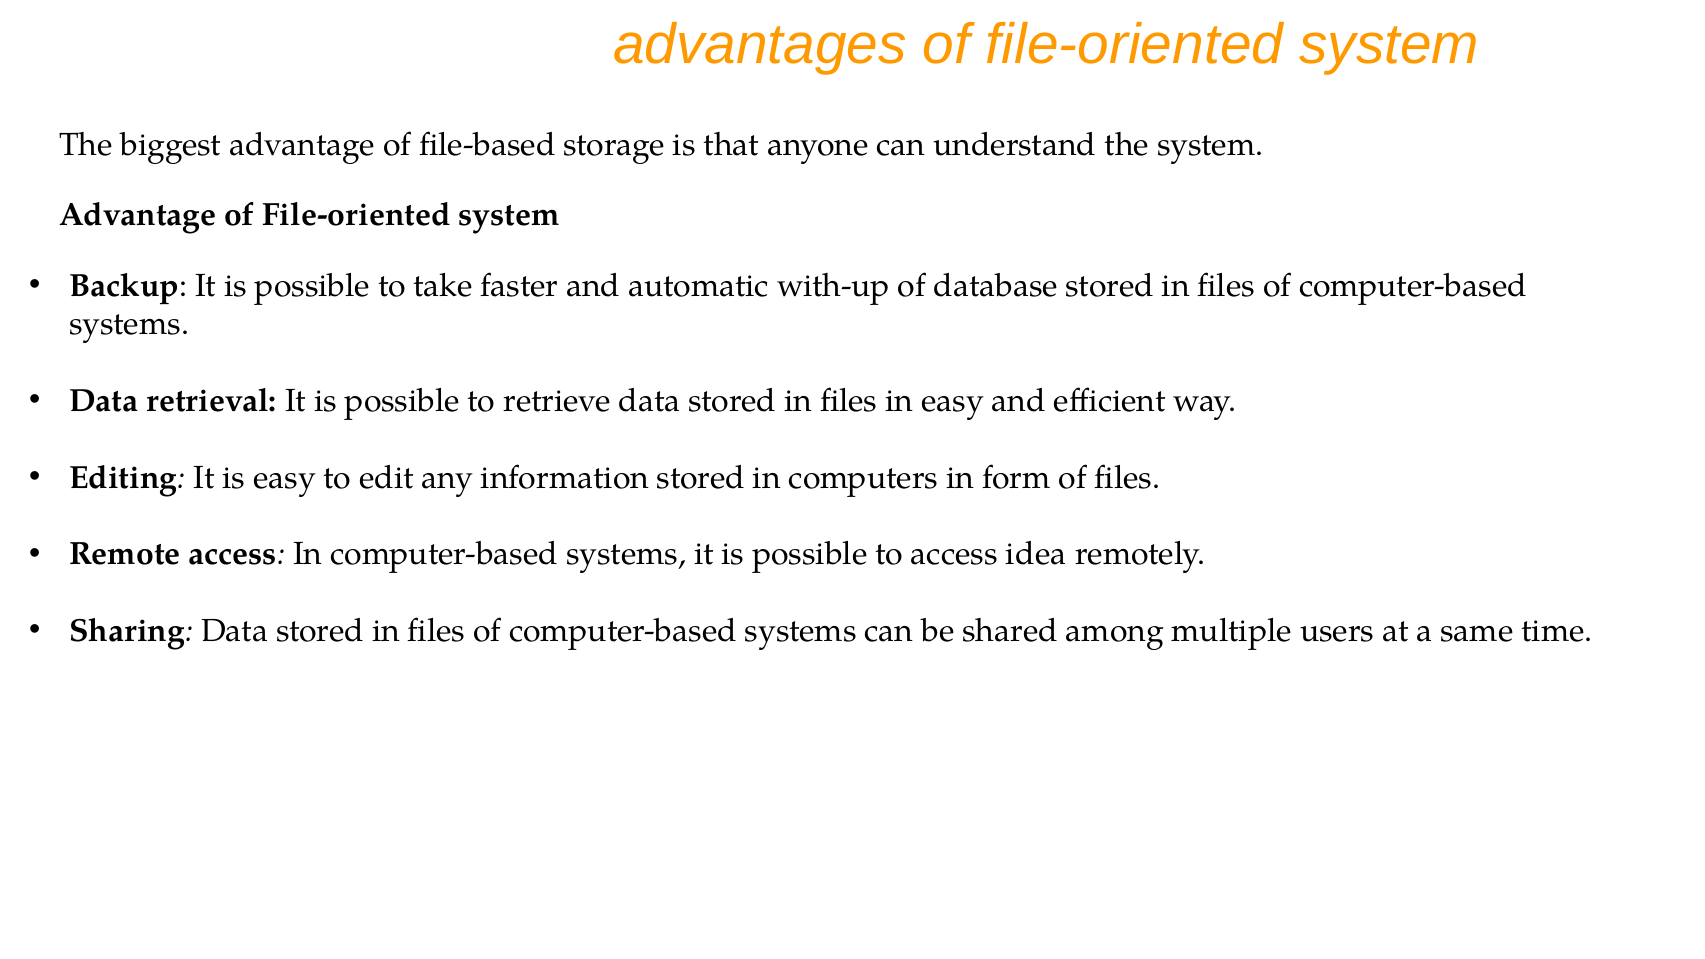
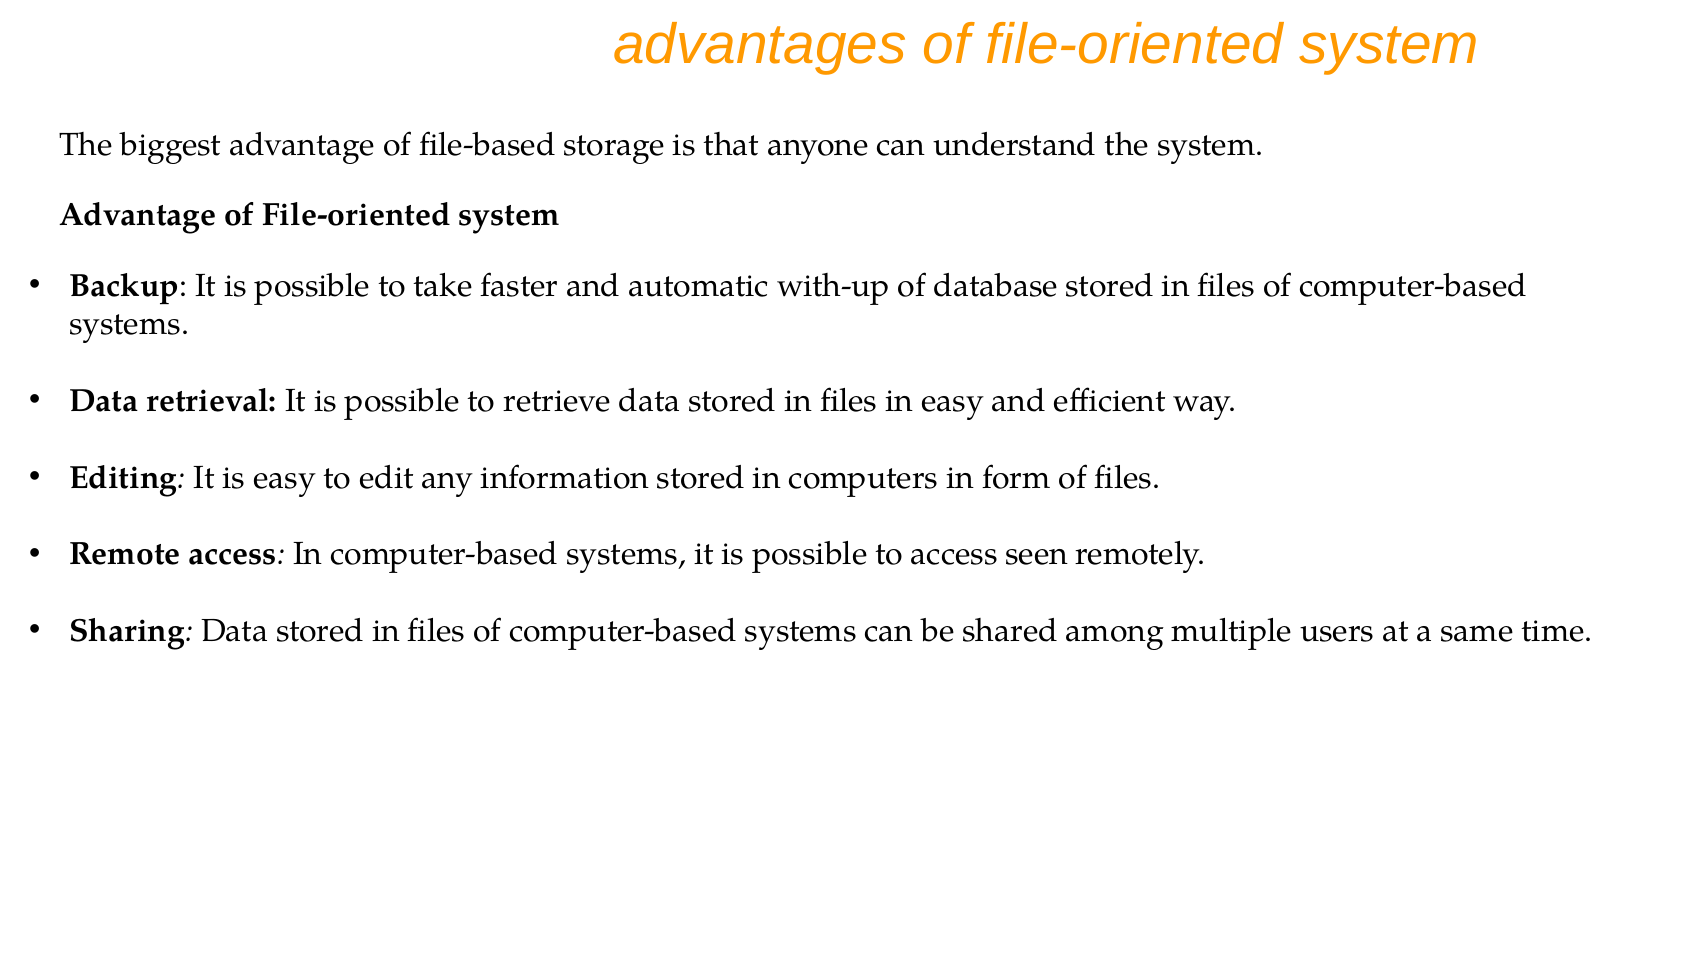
idea: idea -> seen (1037, 554)
